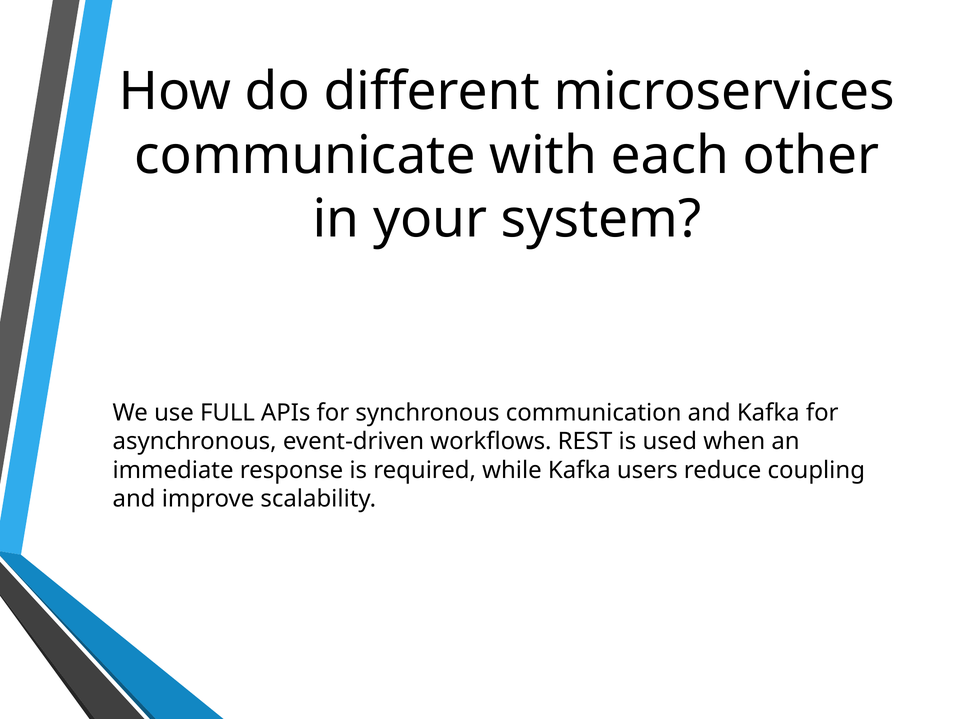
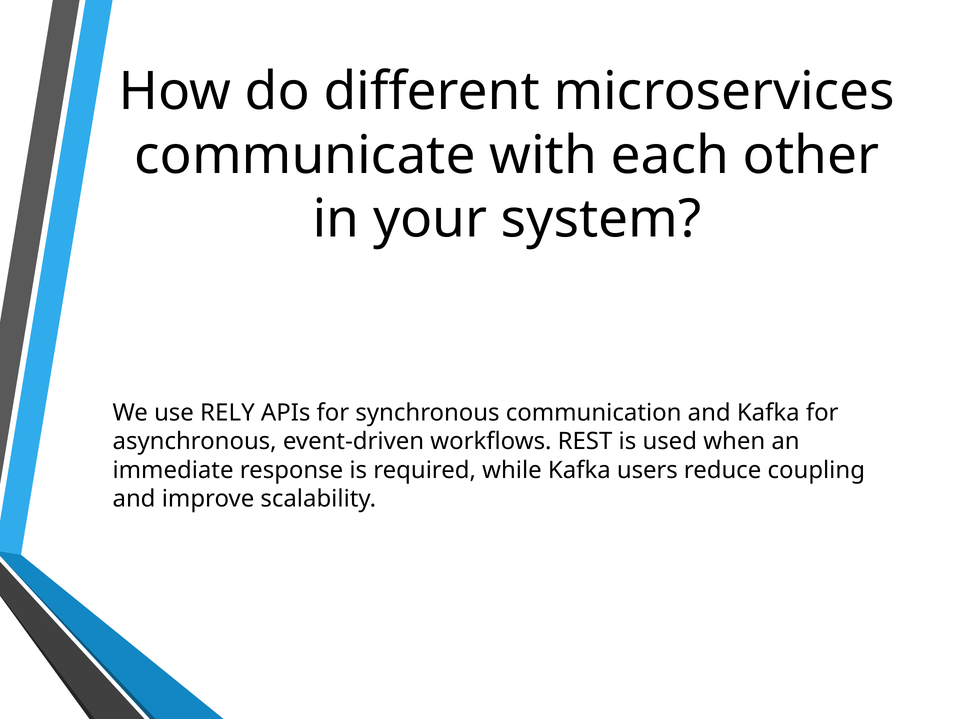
FULL: FULL -> RELY (227, 413)
